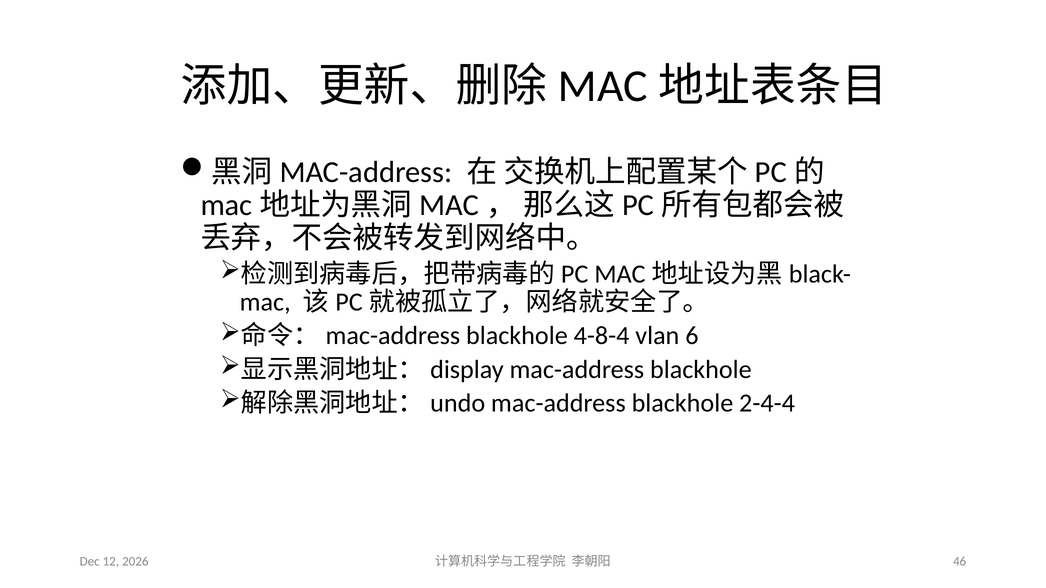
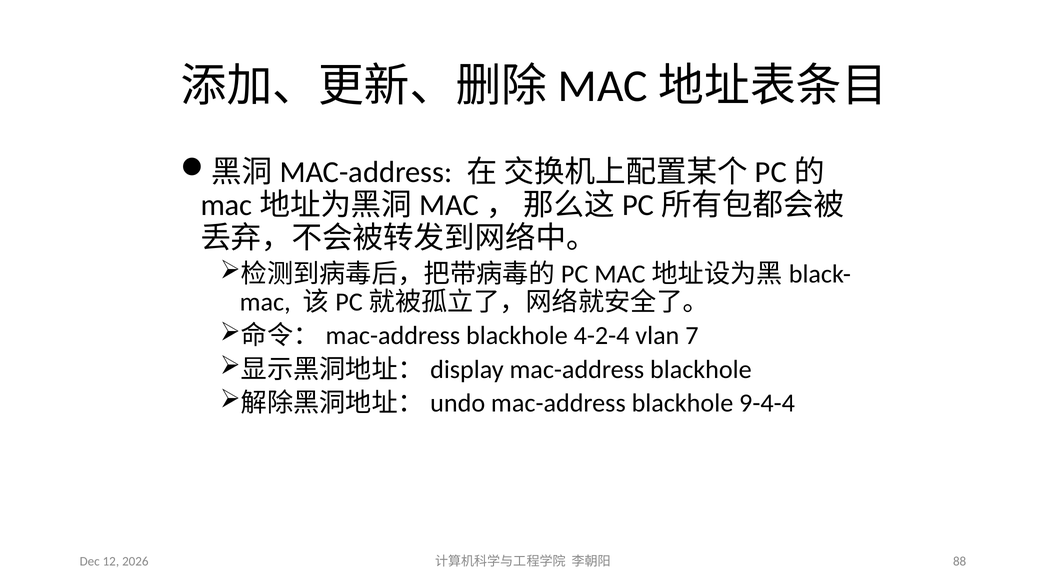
4-8-4: 4-8-4 -> 4-2-4 (602, 336)
6: 6 -> 7 (692, 336)
2-4-4: 2-4-4 -> 9-4-4 (767, 403)
46: 46 -> 88 (960, 562)
